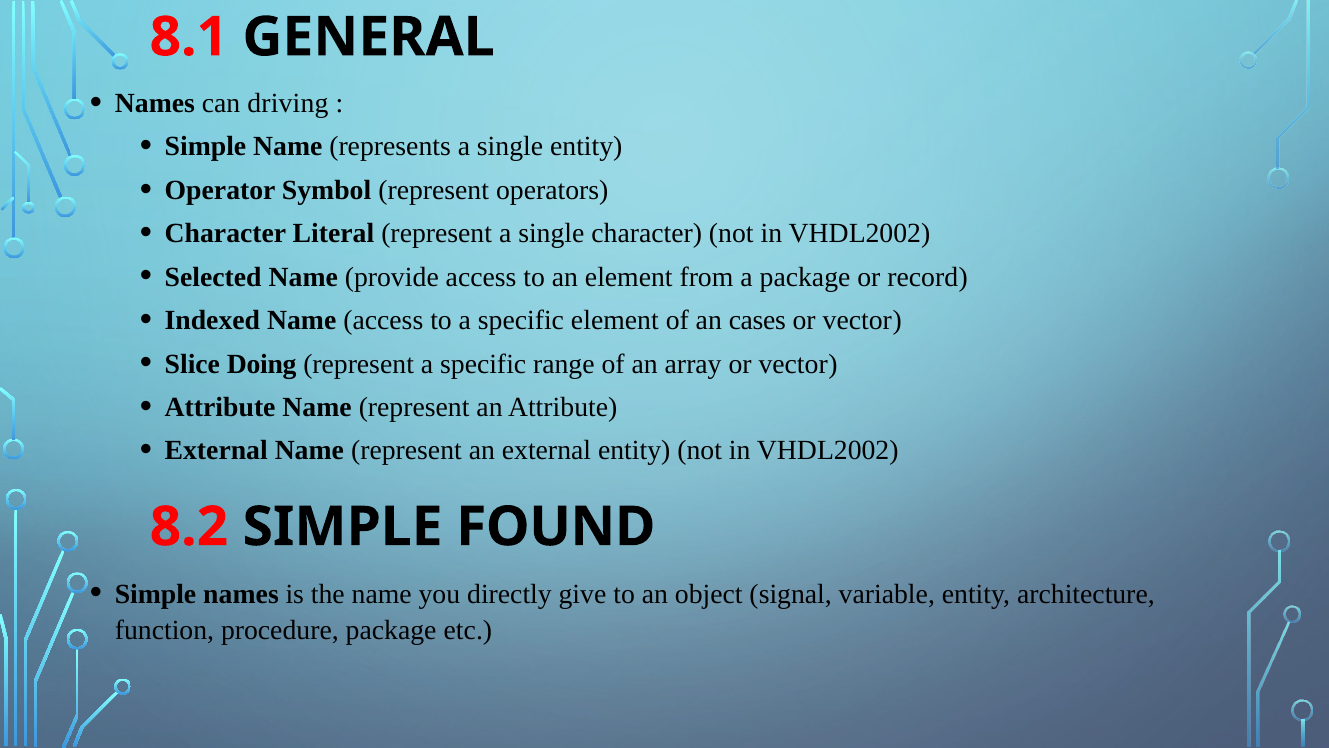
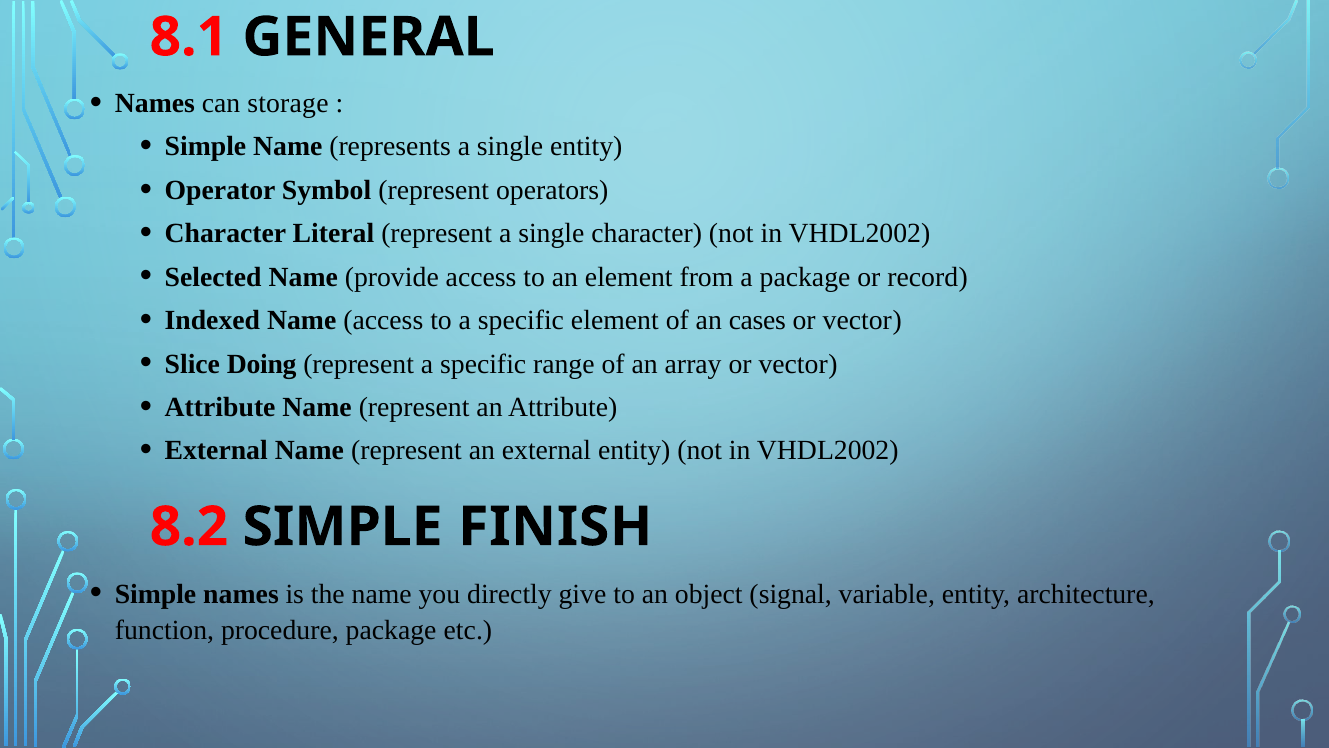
driving: driving -> storage (288, 103)
FOUND: FOUND -> FINISH (555, 527)
